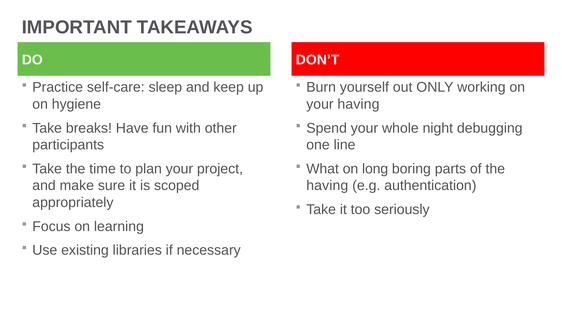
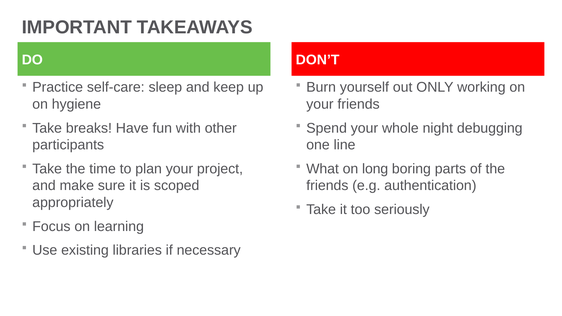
your having: having -> friends (359, 104)
having: having -> friends (327, 186)
